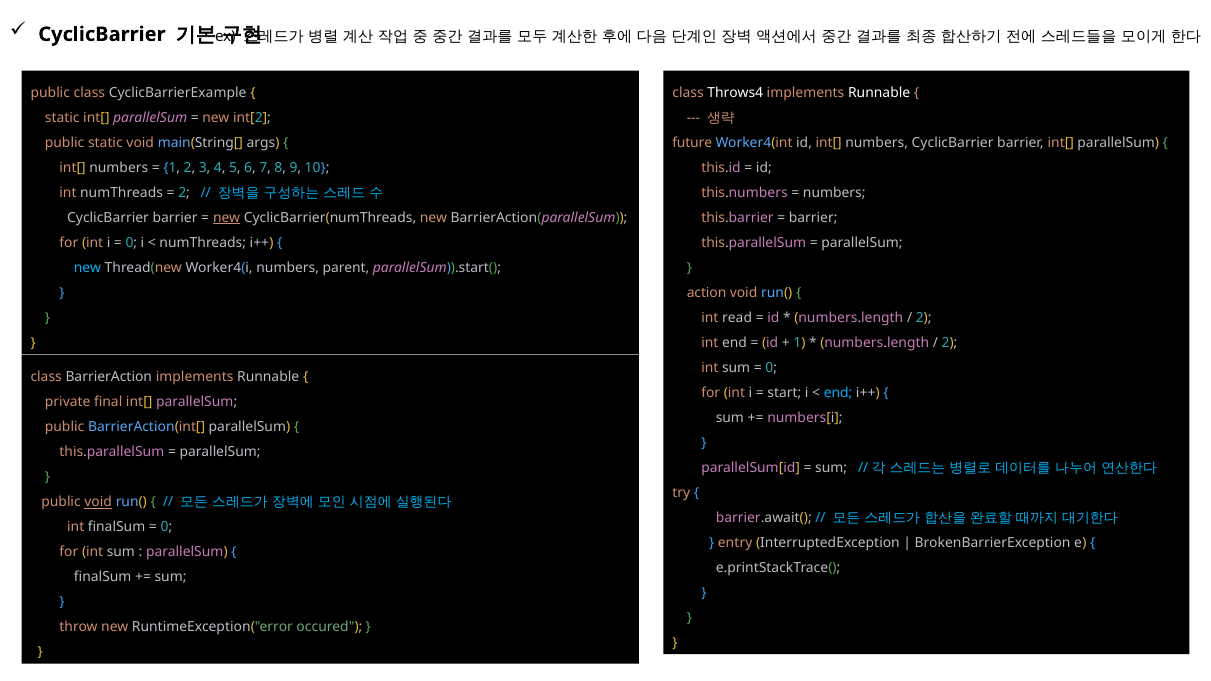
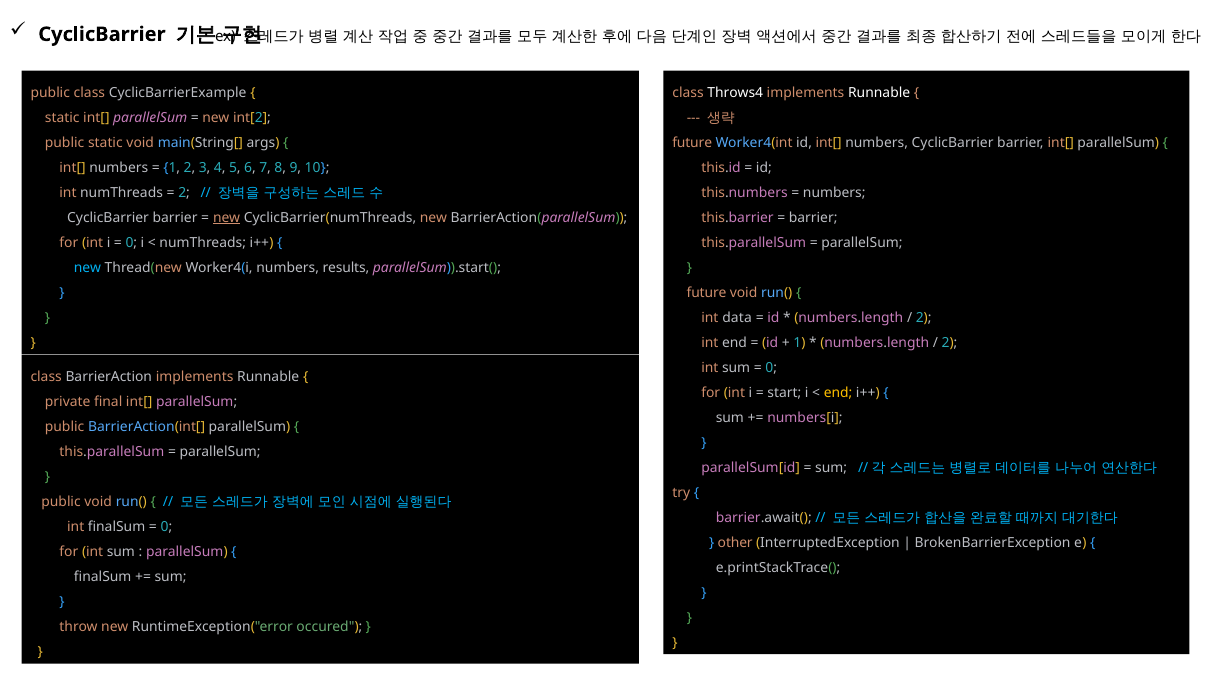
parent: parent -> results (346, 268)
action: action -> future (707, 293)
read: read -> data (737, 318)
end colour: light blue -> yellow (838, 393)
void underline: present -> none (98, 502)
entry: entry -> other (735, 543)
